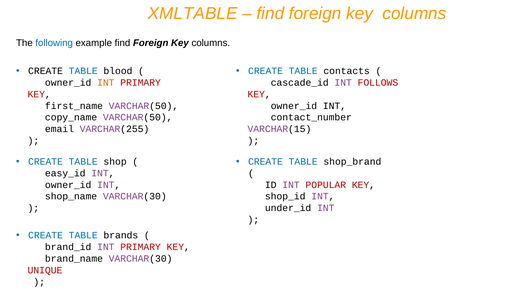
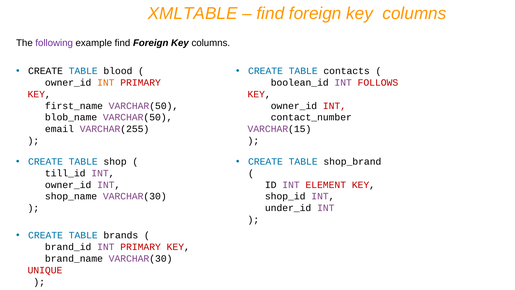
following colour: blue -> purple (54, 43)
cascade_id: cascade_id -> boolean_id (300, 83)
INT colour: black -> red (334, 106)
copy_name: copy_name -> blob_name (71, 117)
easy_id: easy_id -> till_id (65, 173)
POPULAR: POPULAR -> ELEMENT (326, 185)
